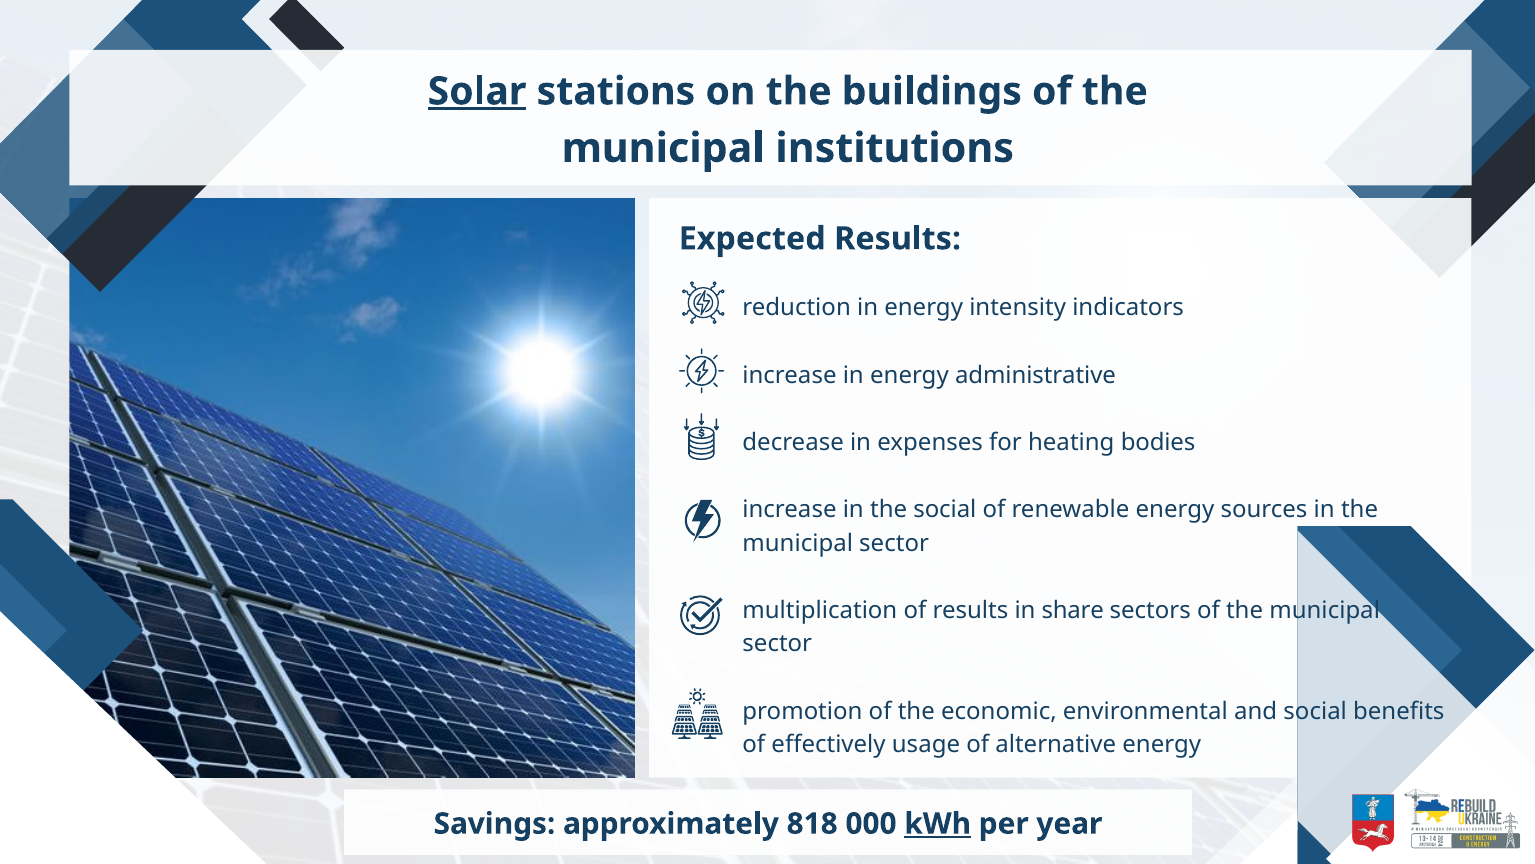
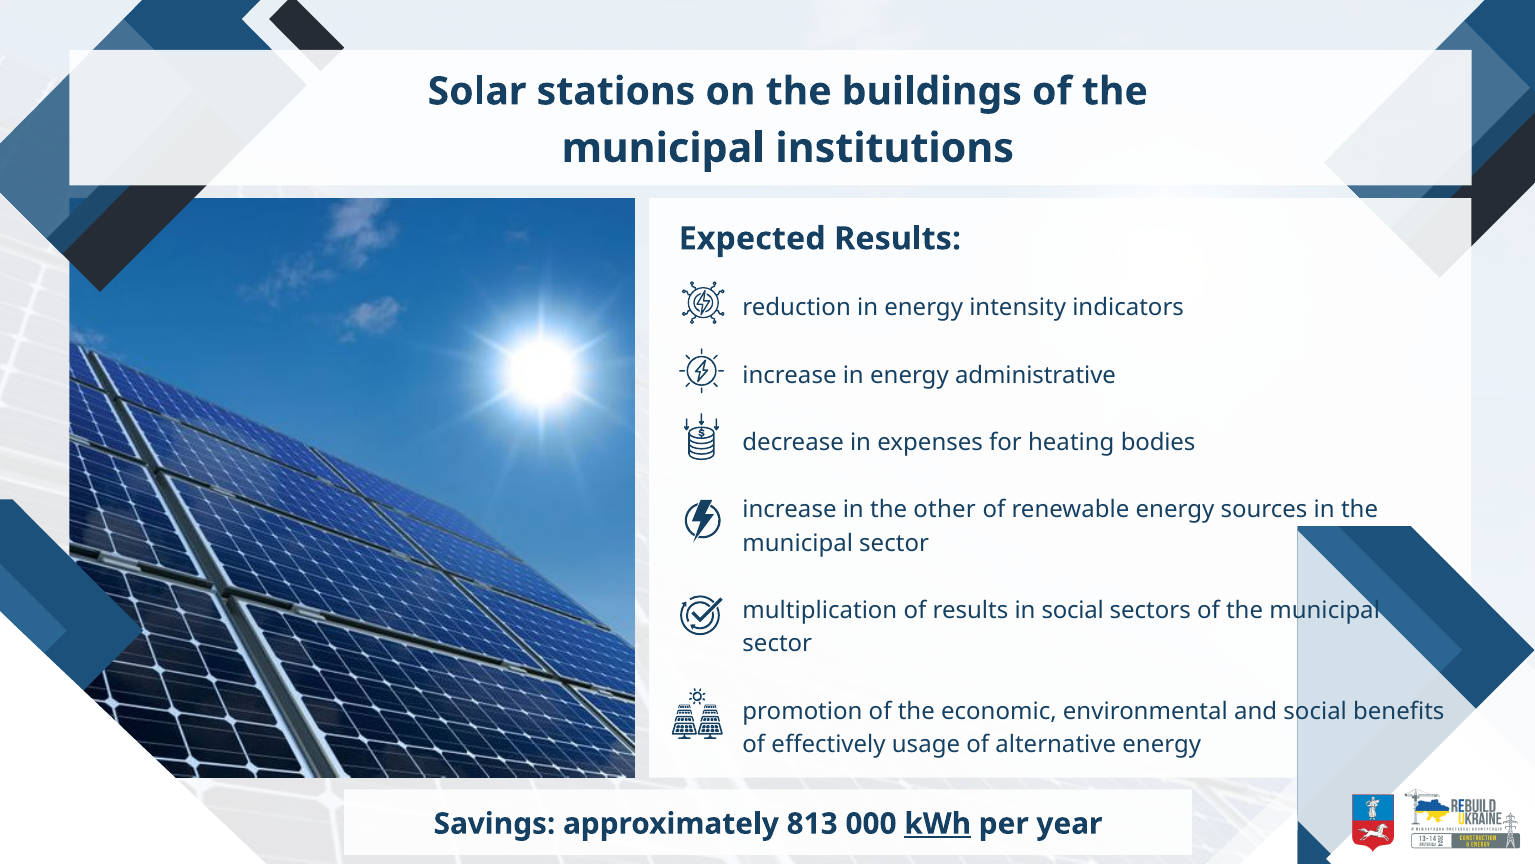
Solar underline: present -> none (477, 91)
the social: social -> other (945, 509)
in share: share -> social (1073, 610)
818: 818 -> 813 (812, 823)
